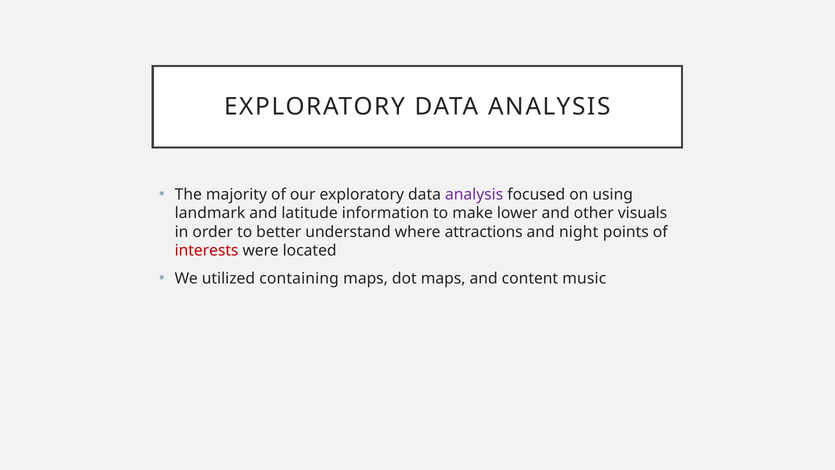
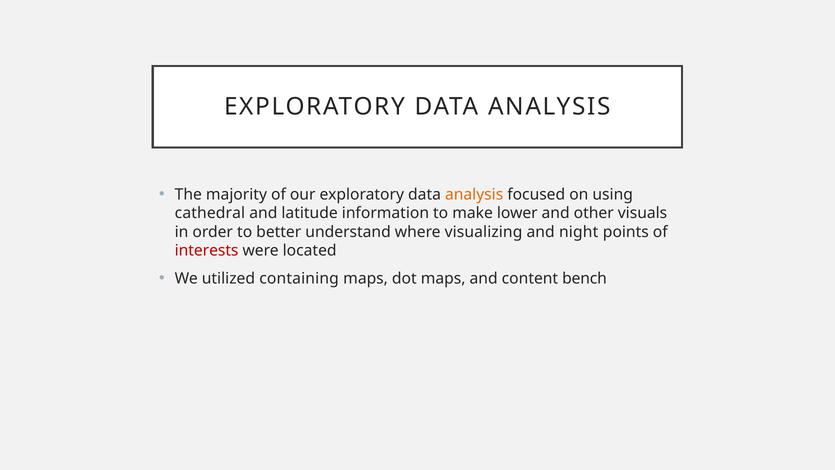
analysis colour: purple -> orange (474, 194)
landmark: landmark -> cathedral (210, 213)
attractions: attractions -> visualizing (484, 232)
music: music -> bench (584, 278)
